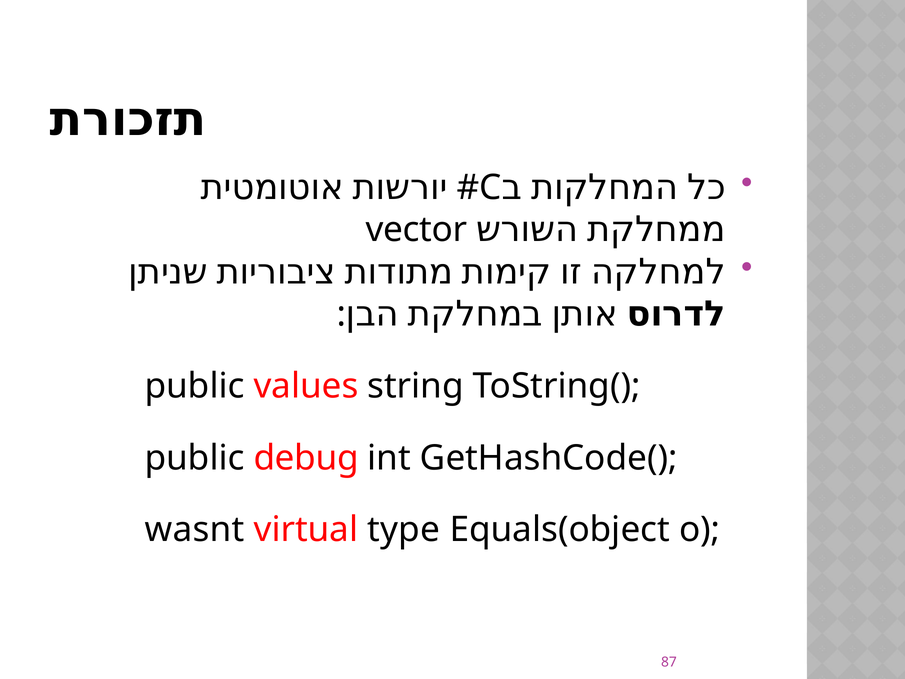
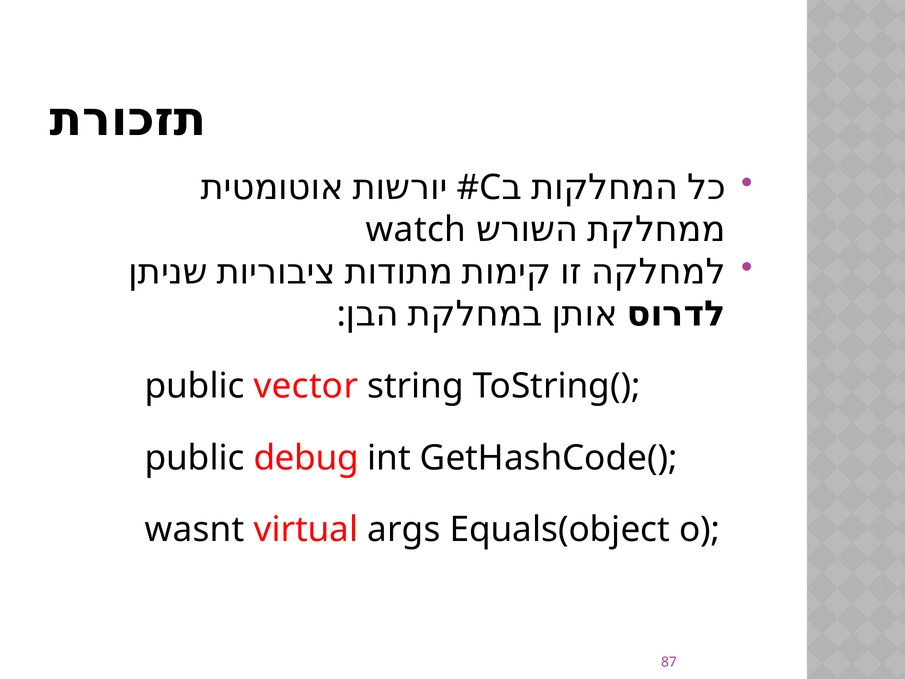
vector: vector -> watch (416, 230)
values: values -> vector (306, 386)
type: type -> args (404, 530)
